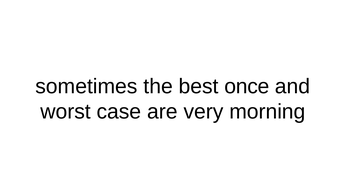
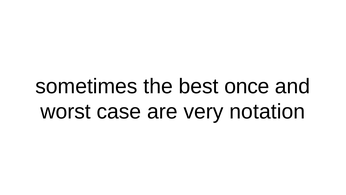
morning: morning -> notation (267, 111)
